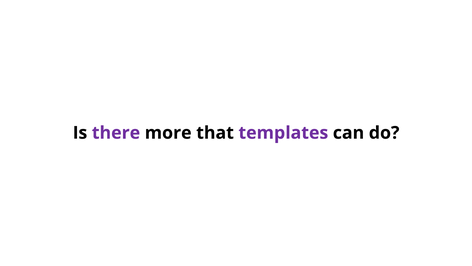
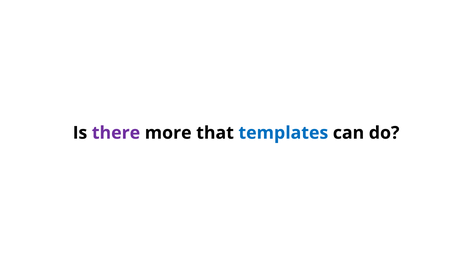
templates colour: purple -> blue (283, 133)
